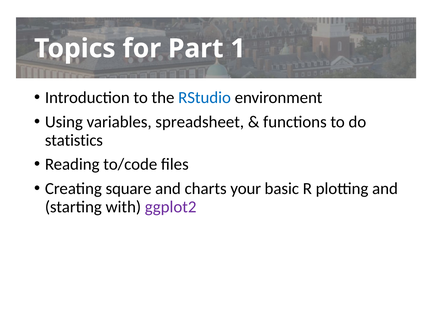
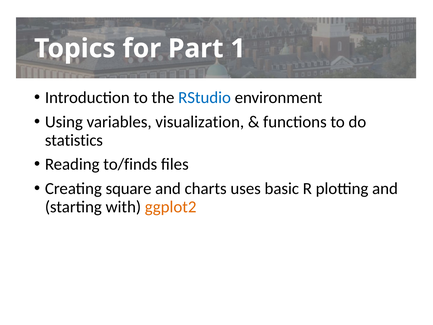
spreadsheet: spreadsheet -> visualization (200, 122)
to/code: to/code -> to/finds (130, 164)
your: your -> uses (246, 188)
ggplot2 colour: purple -> orange (171, 207)
